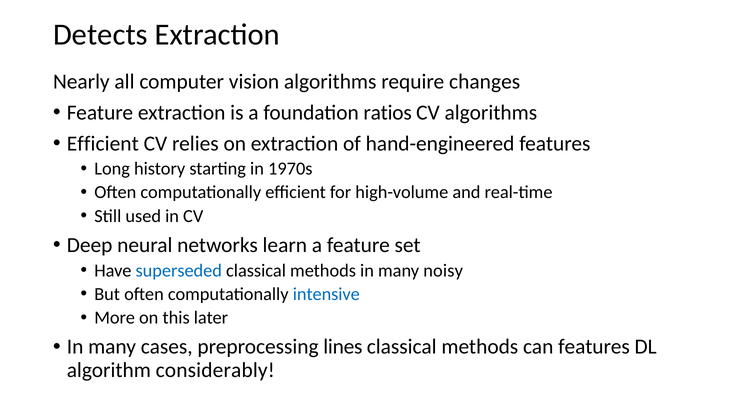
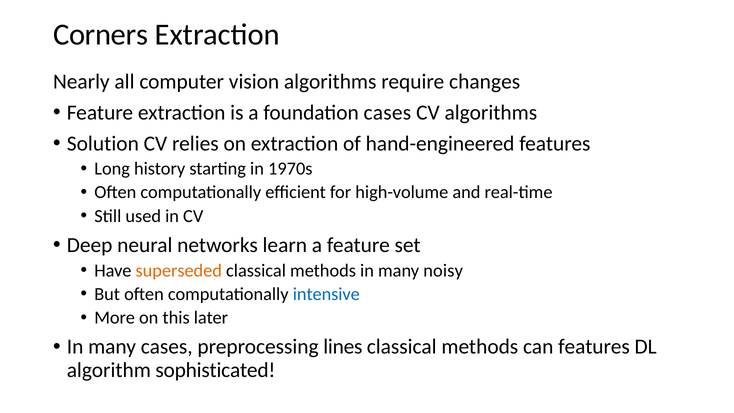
Detects: Detects -> Corners (101, 34)
foundation ratios: ratios -> cases (387, 113)
Efficient: Efficient -> Solution (103, 143)
superseded colour: blue -> orange (179, 270)
considerably: considerably -> sophisticated (215, 370)
